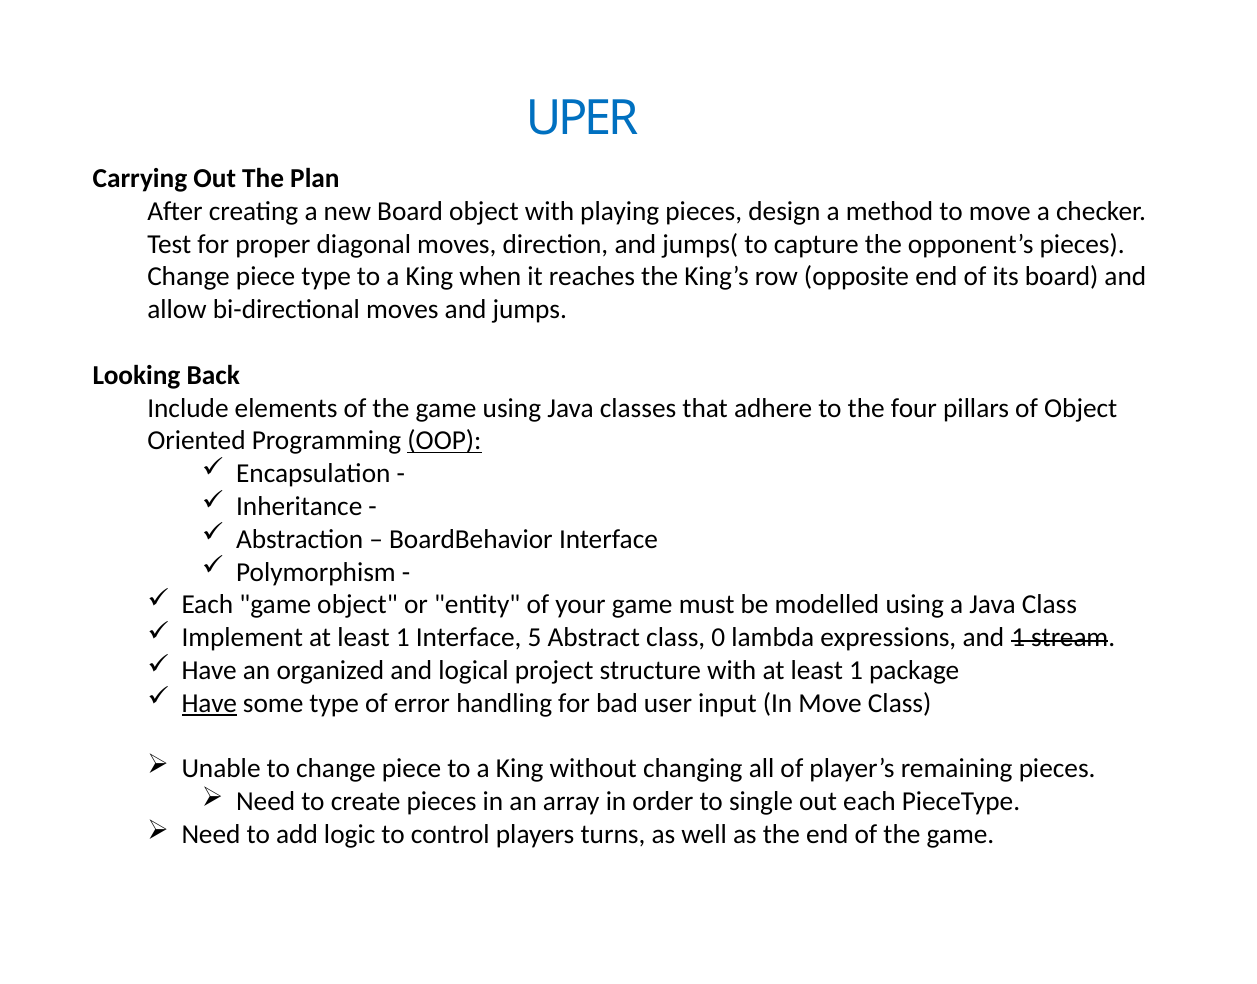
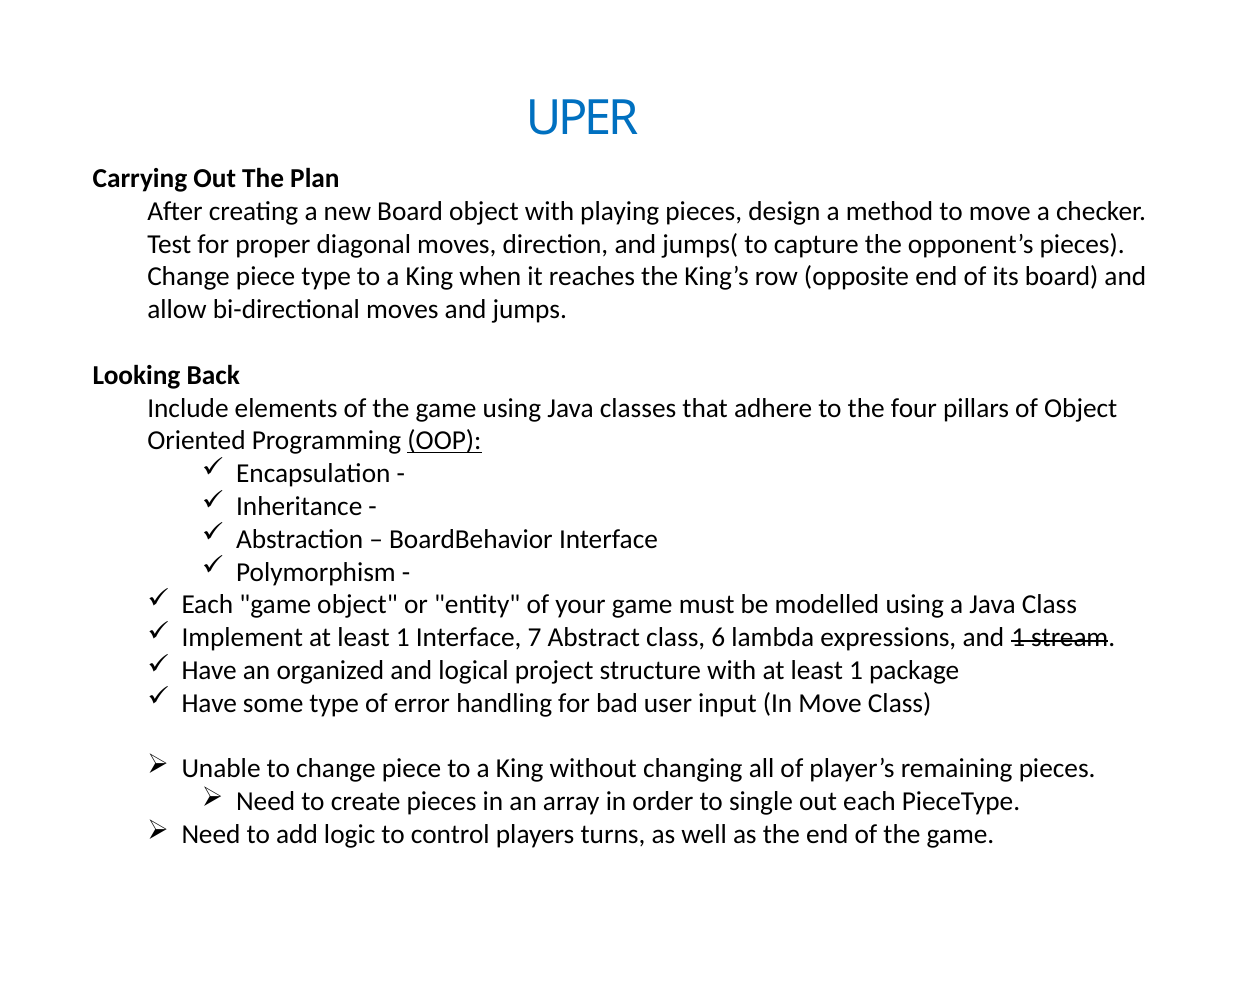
5: 5 -> 7 (535, 638)
0: 0 -> 6 (718, 638)
Have underline: present -> none (209, 703)
